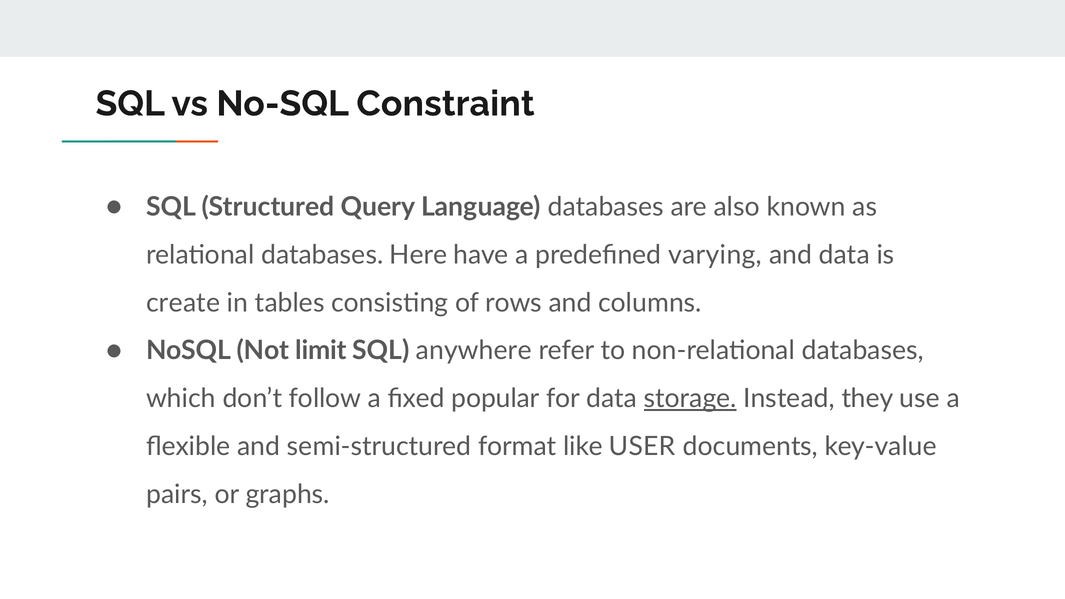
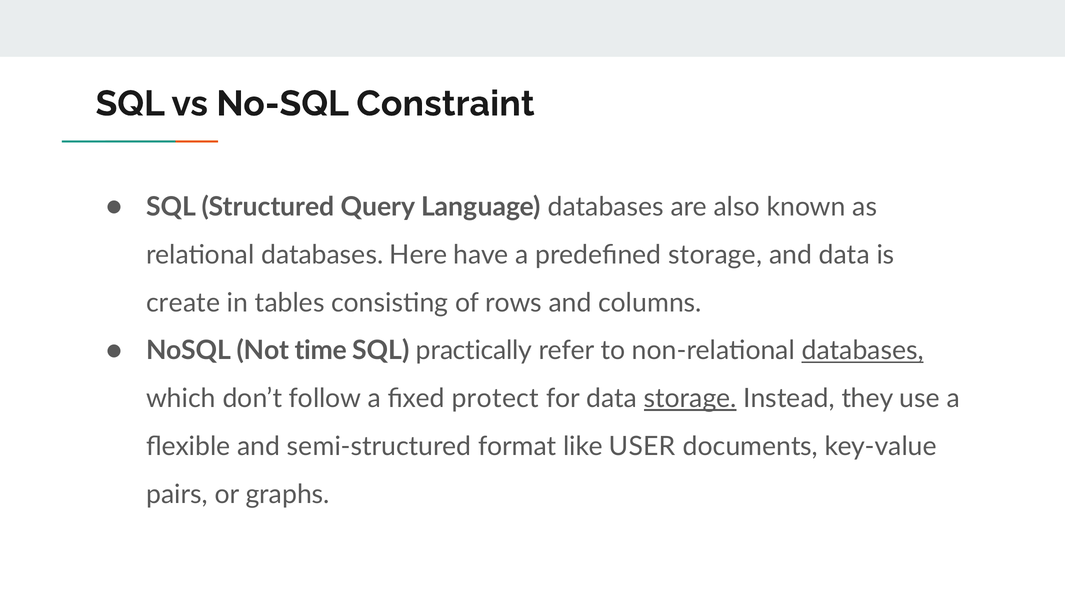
predefined varying: varying -> storage (715, 255)
limit: limit -> time (321, 351)
anywhere: anywhere -> practically (474, 351)
databases underline: none -> present (863, 351)
popular: popular -> protect (495, 399)
